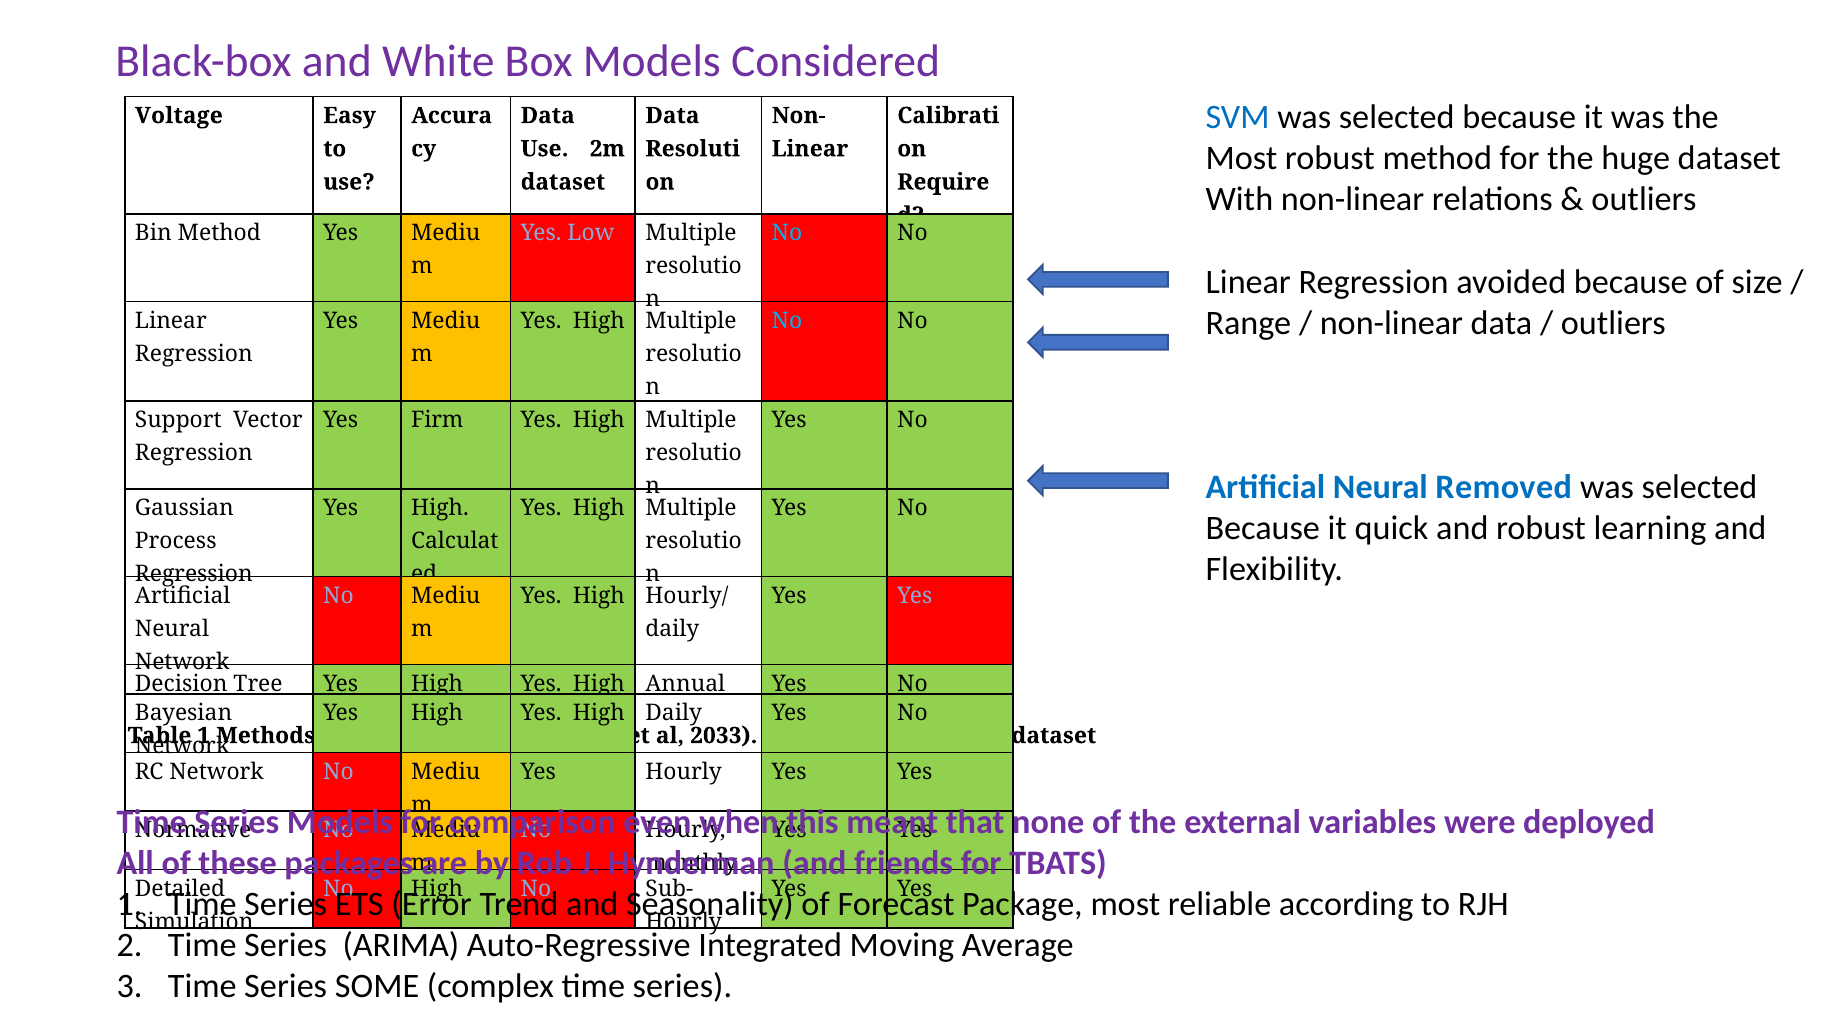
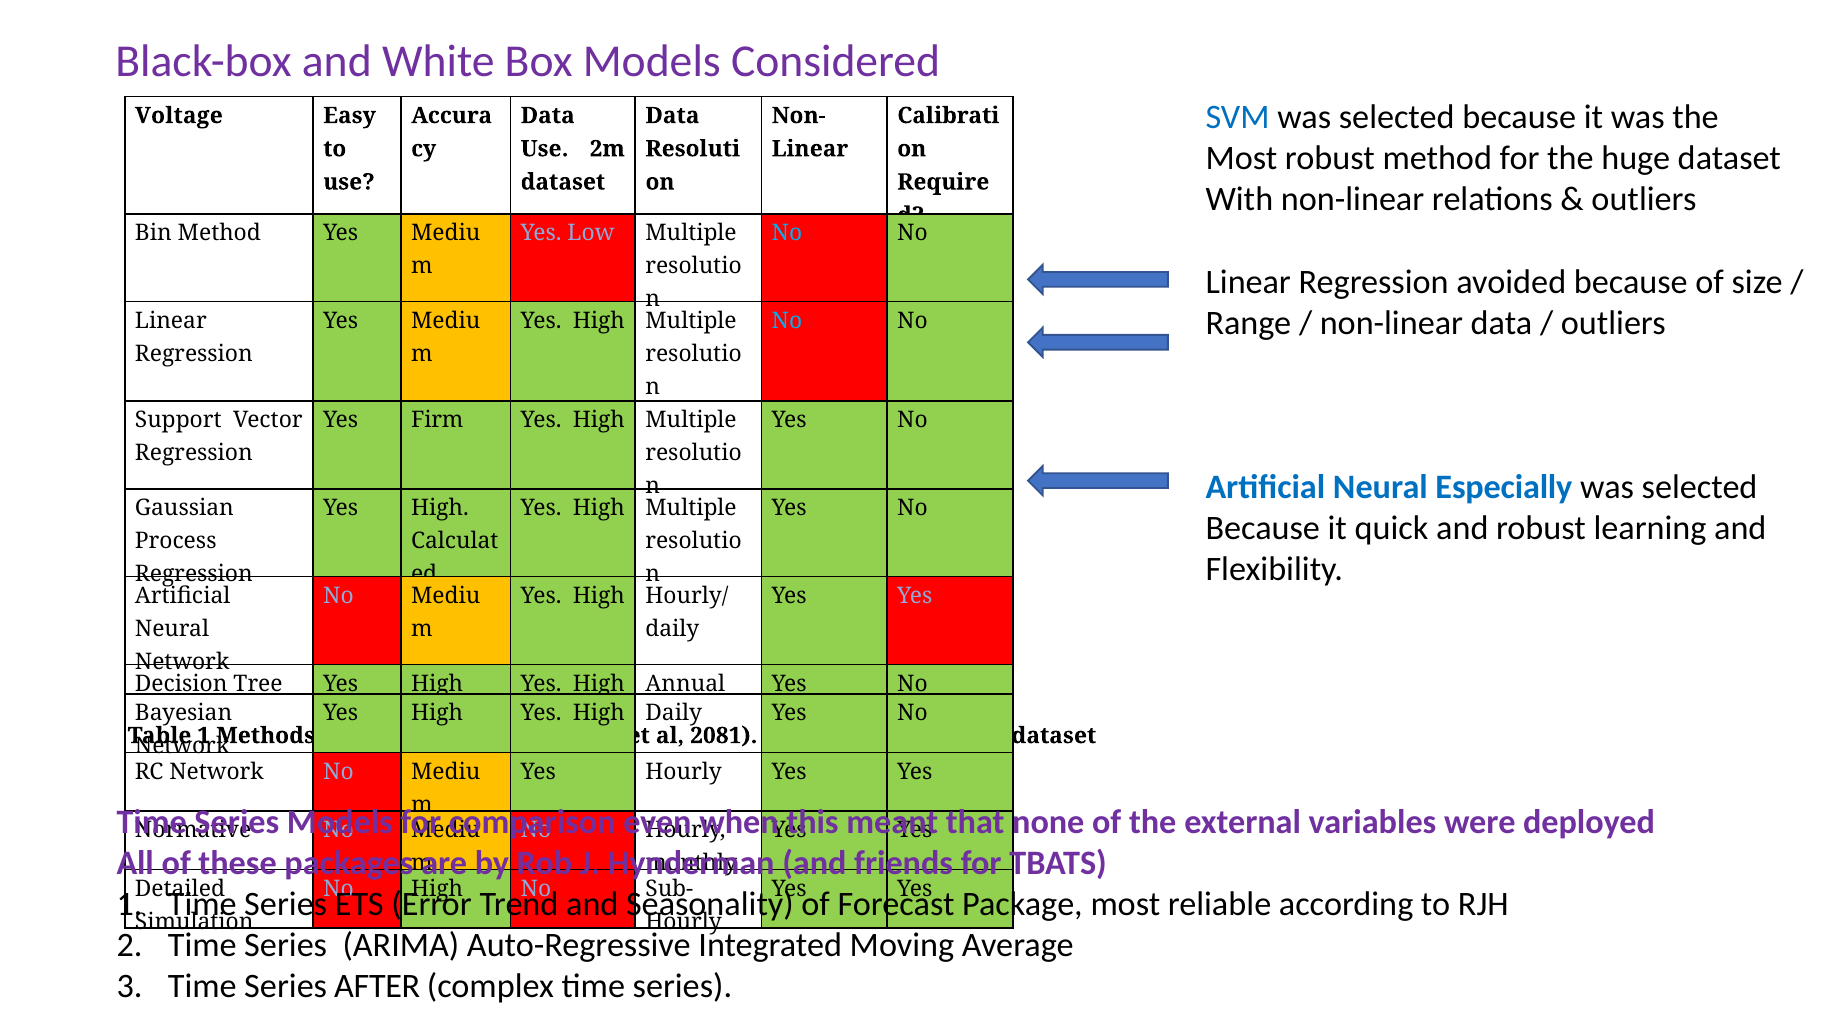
Removed: Removed -> Especially (1504, 487)
2033: 2033 -> 2081 (724, 735)
SOME: SOME -> AFTER (377, 986)
